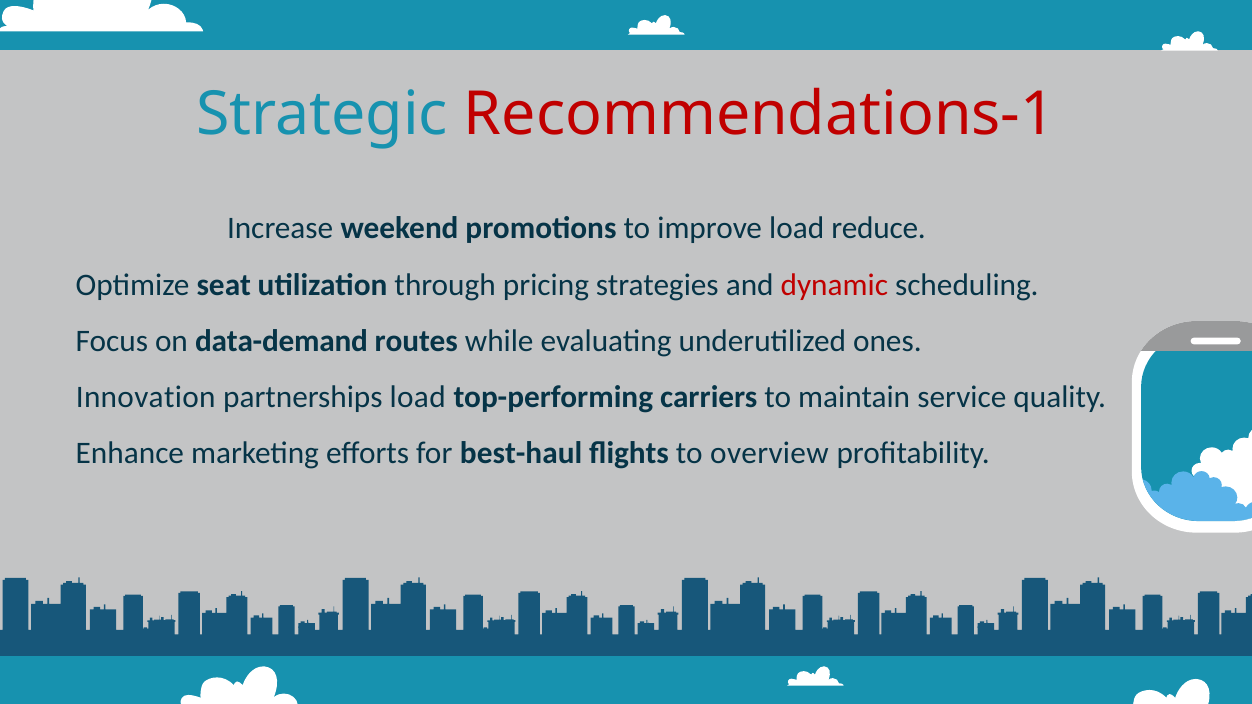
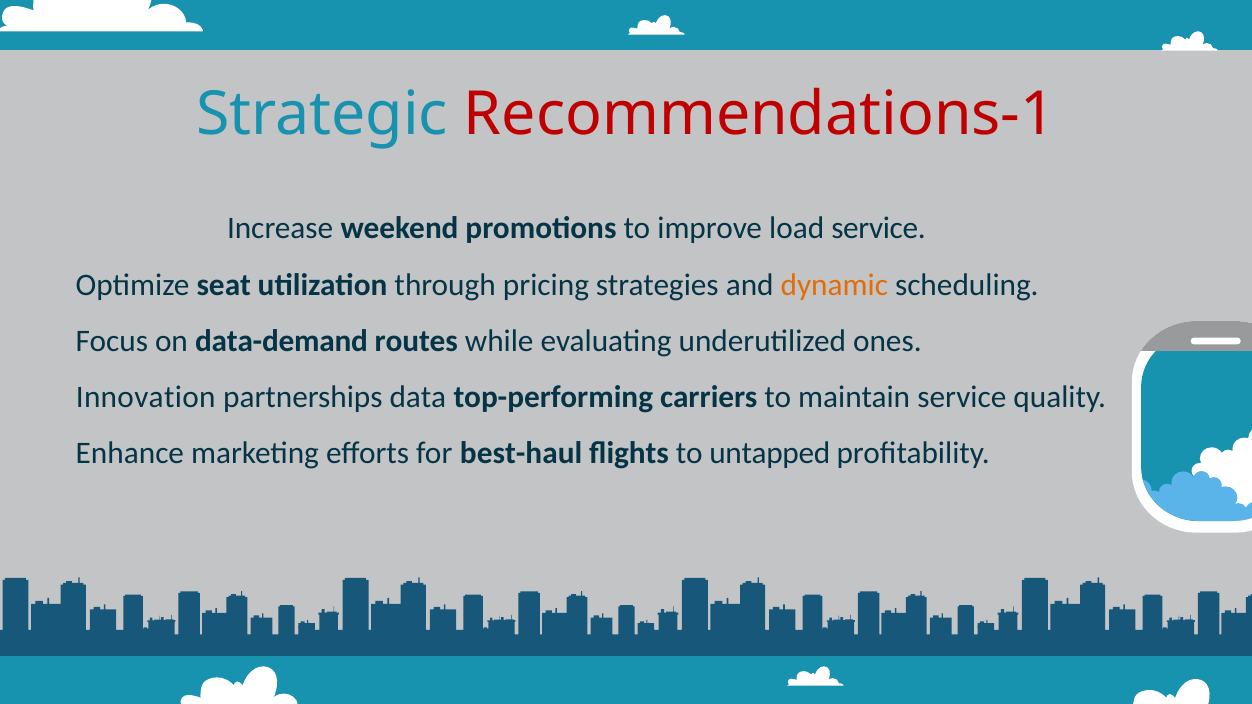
load reduce: reduce -> service (879, 228)
dynamic colour: red -> orange (834, 285)
partnerships load: load -> data (418, 398)
overview: overview -> untapped (770, 454)
